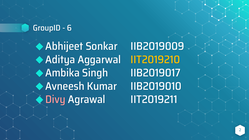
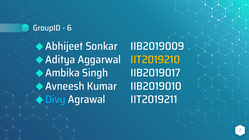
Divy colour: pink -> light blue (55, 99)
